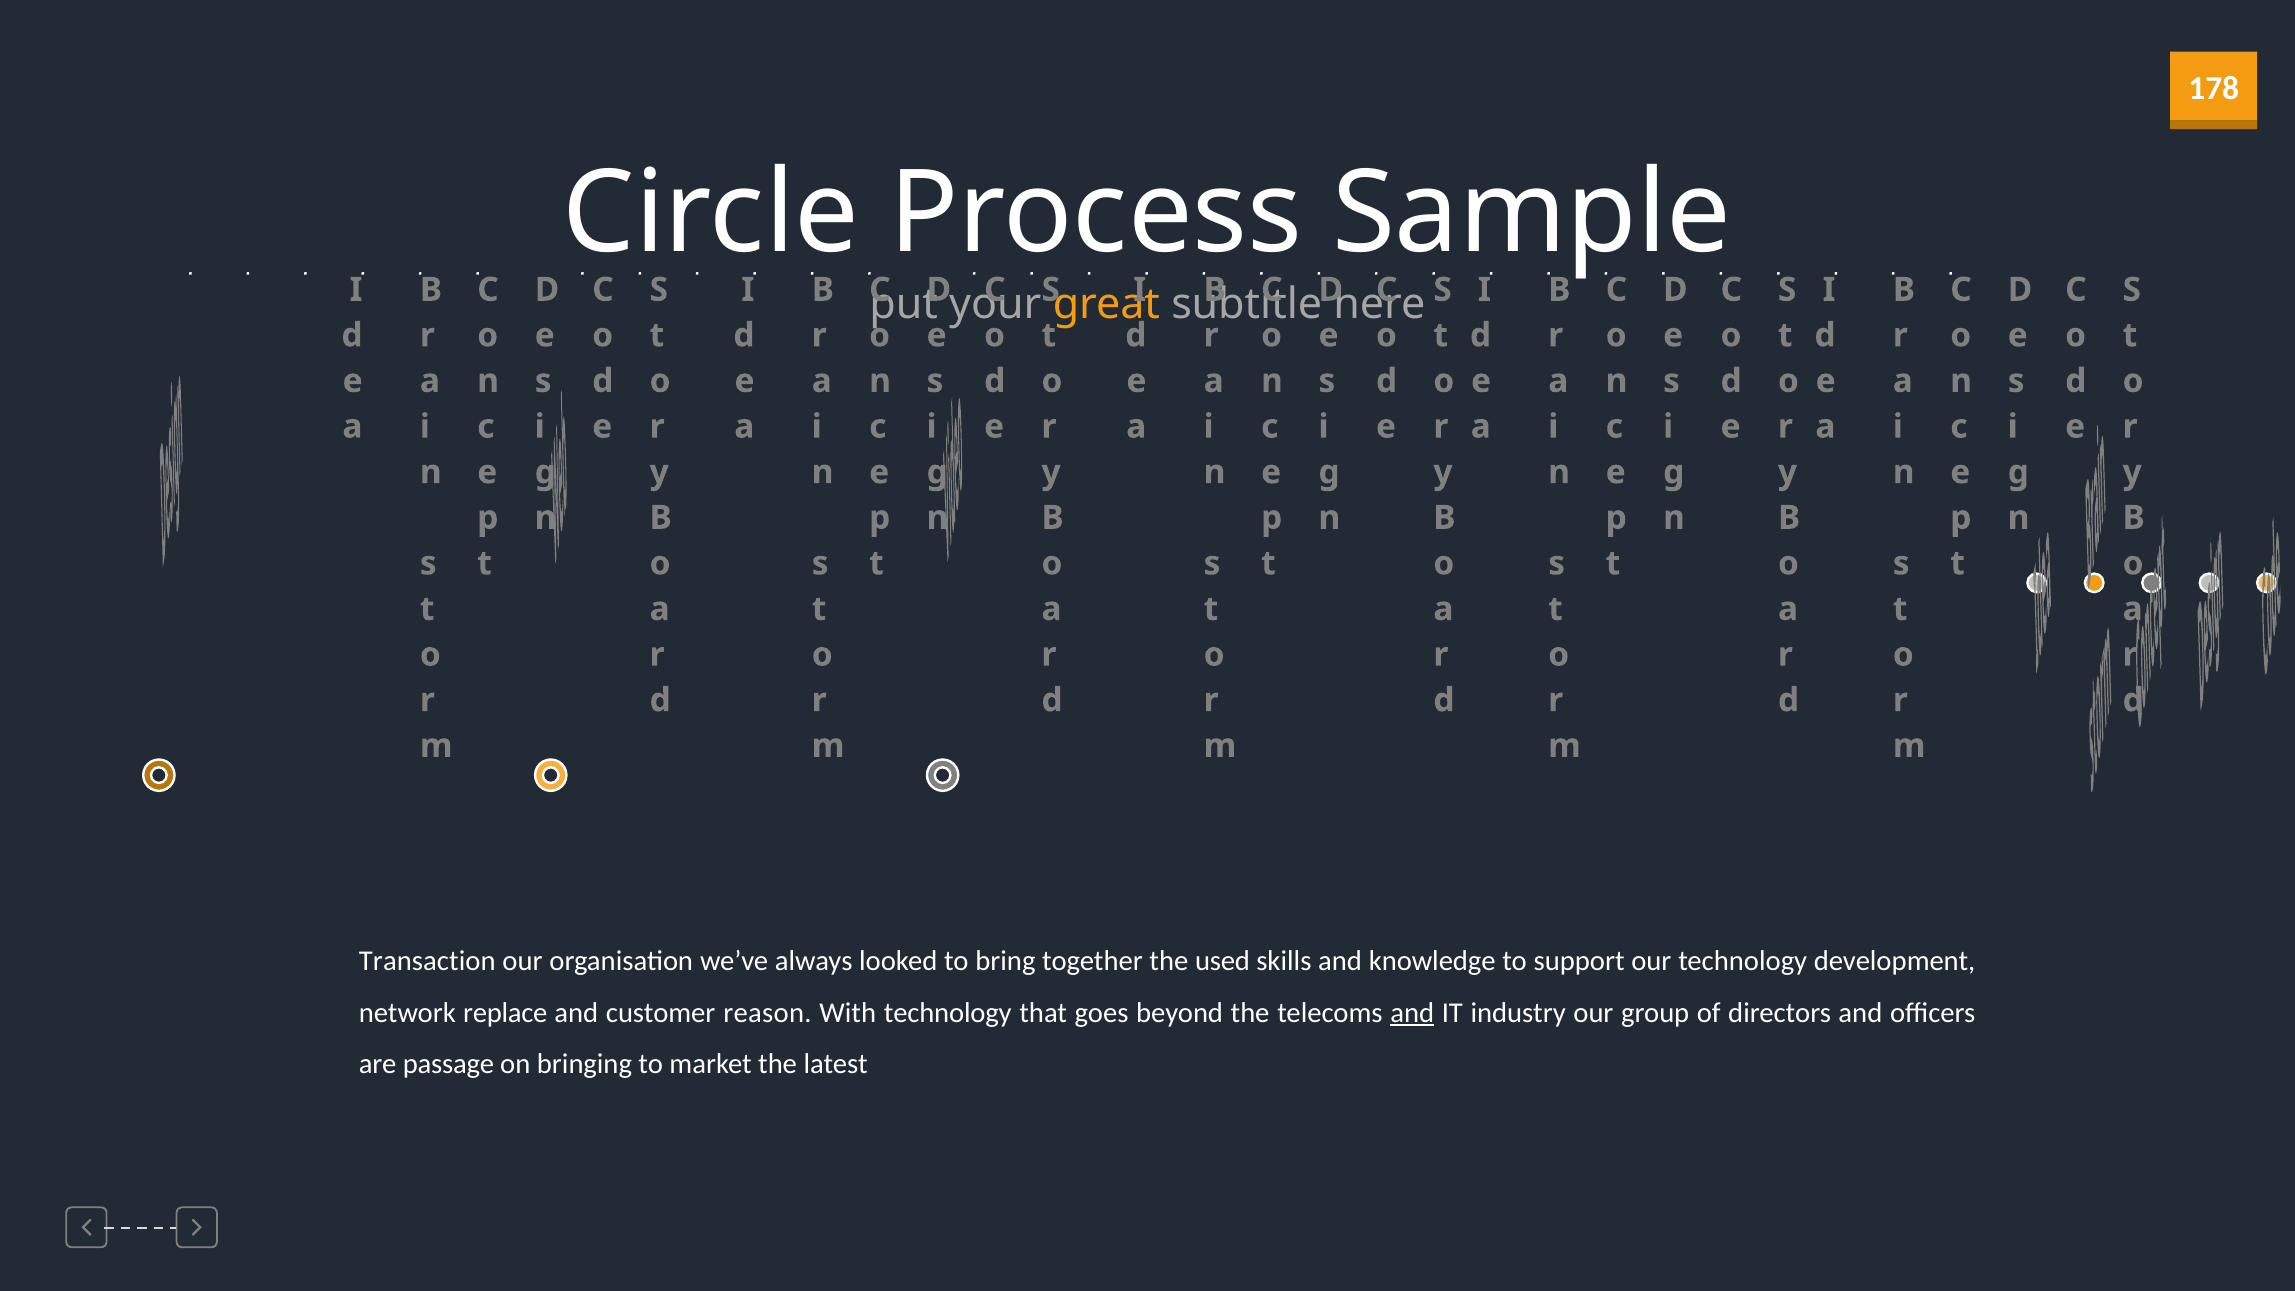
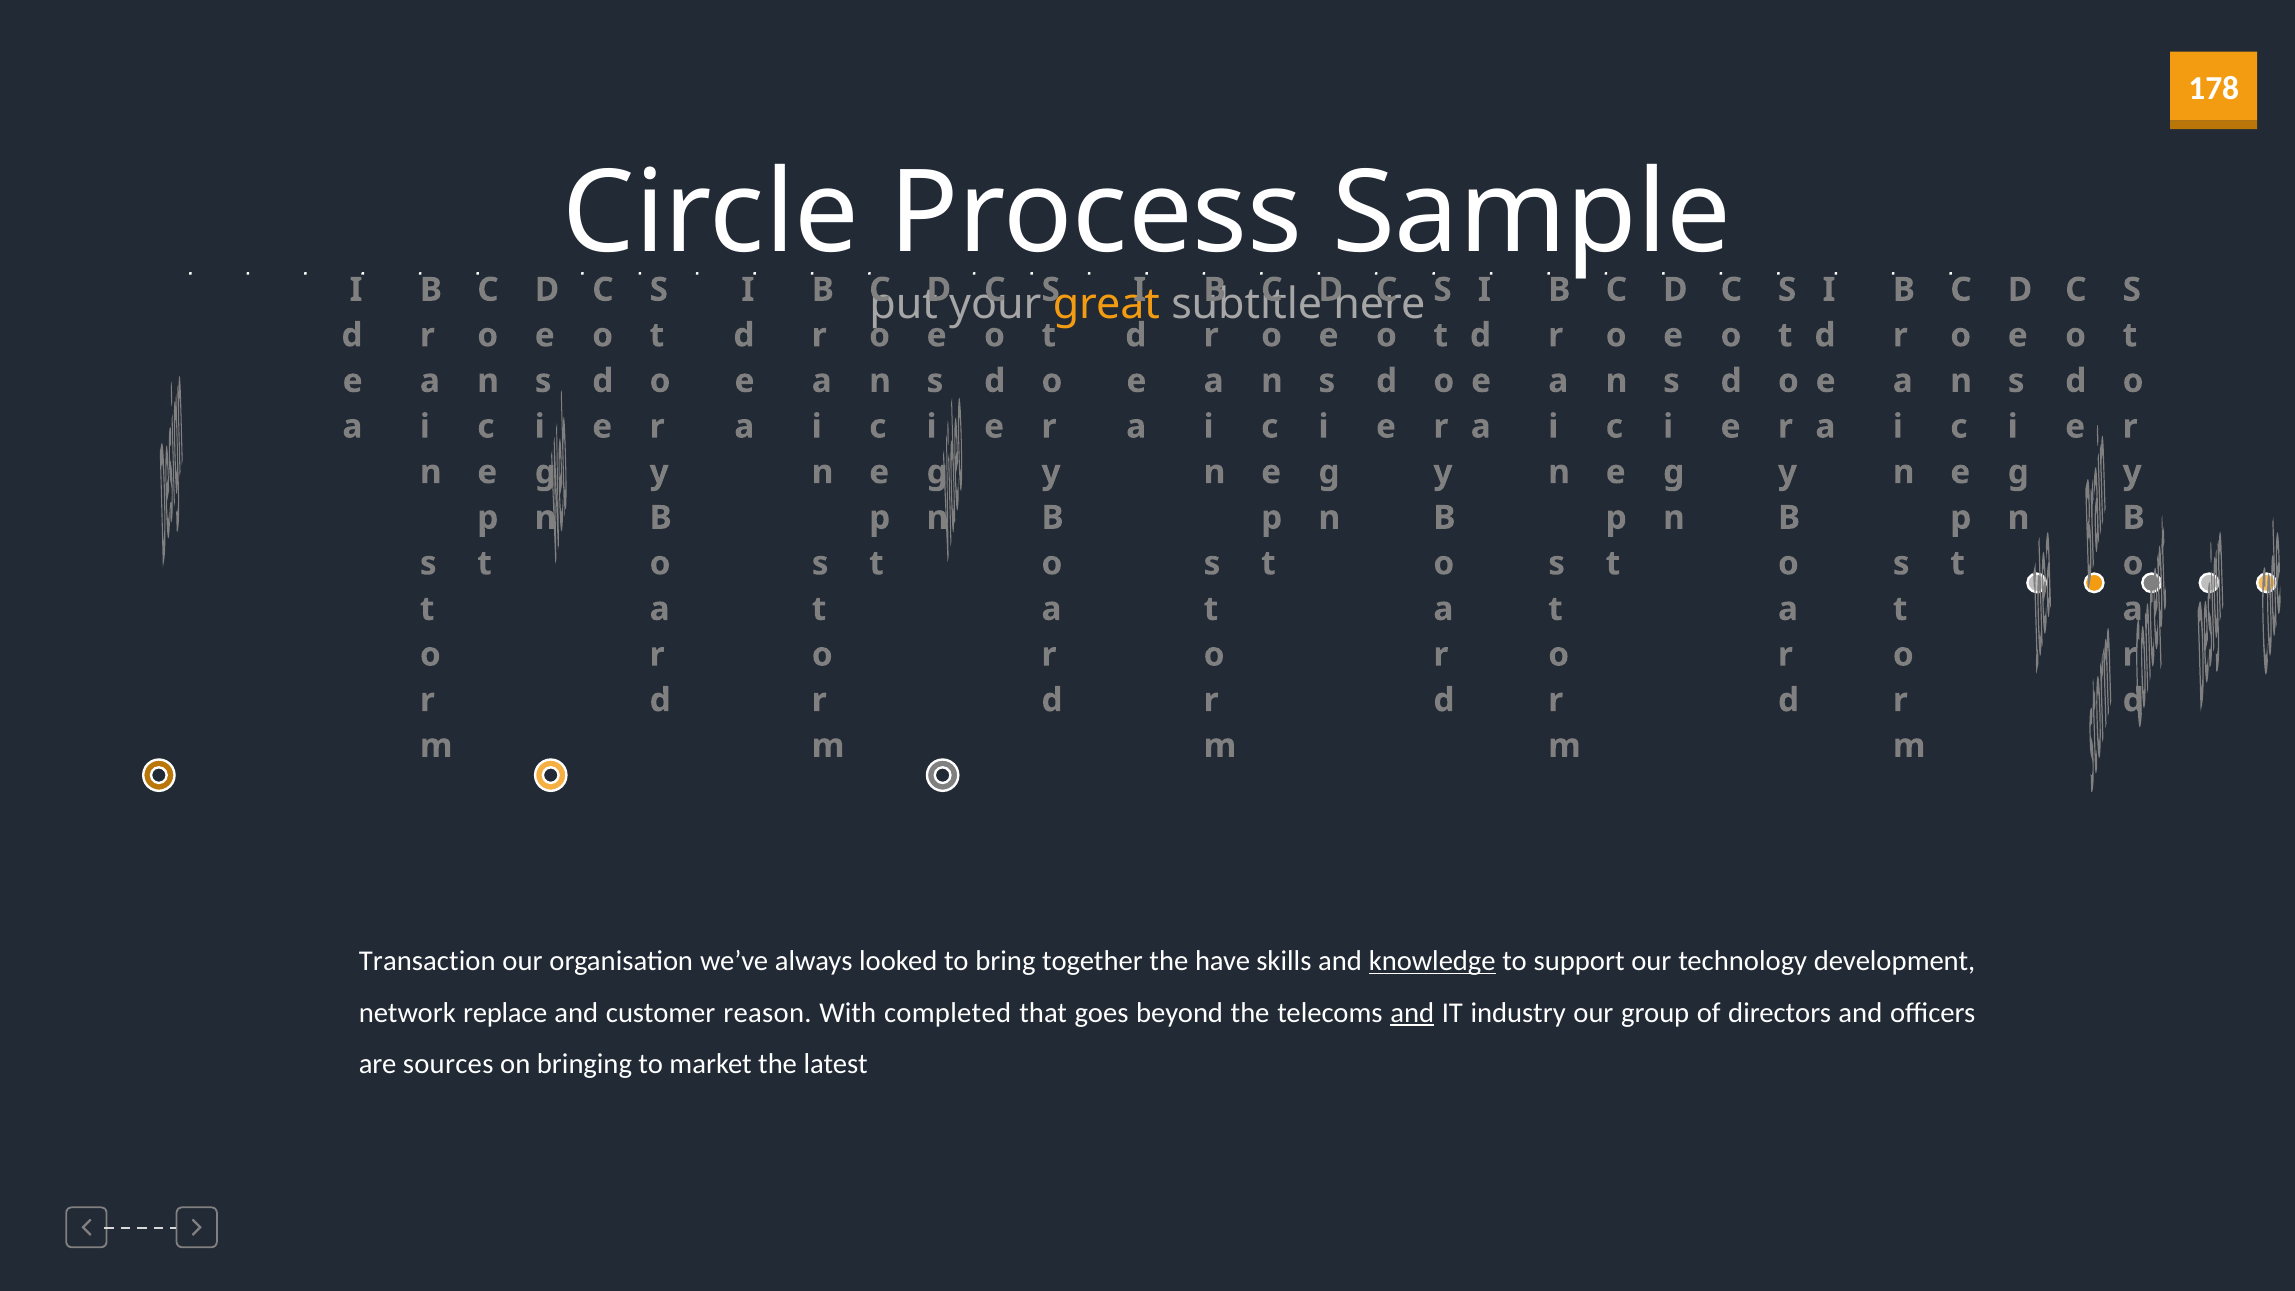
used: used -> have (1223, 961)
knowledge underline: none -> present (1432, 961)
With technology: technology -> completed (948, 1013)
passage: passage -> sources (448, 1064)
